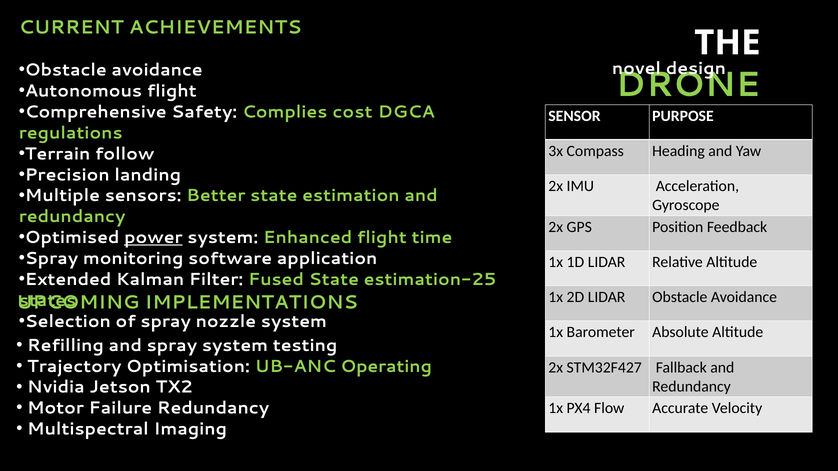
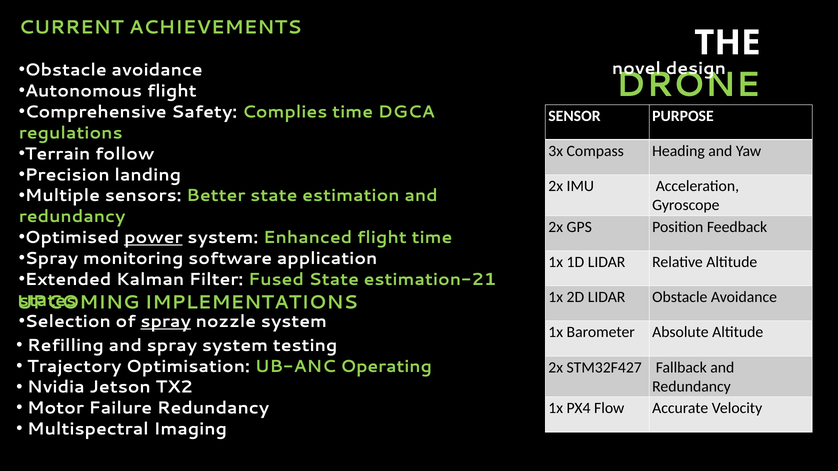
Complies cost: cost -> time (353, 112)
estimation-25: estimation-25 -> estimation-21 (430, 280)
spray underline: none -> present (166, 322)
